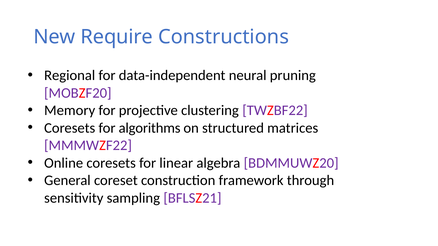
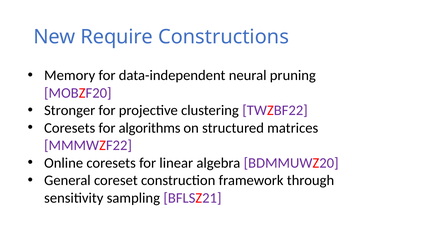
Regional: Regional -> Memory (70, 76)
Memory: Memory -> Stronger (70, 111)
